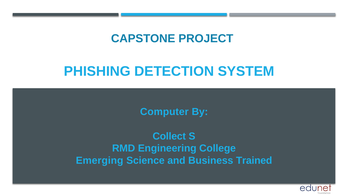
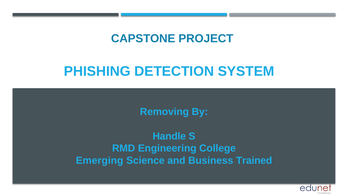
Computer: Computer -> Removing (164, 112)
Collect: Collect -> Handle (169, 136)
